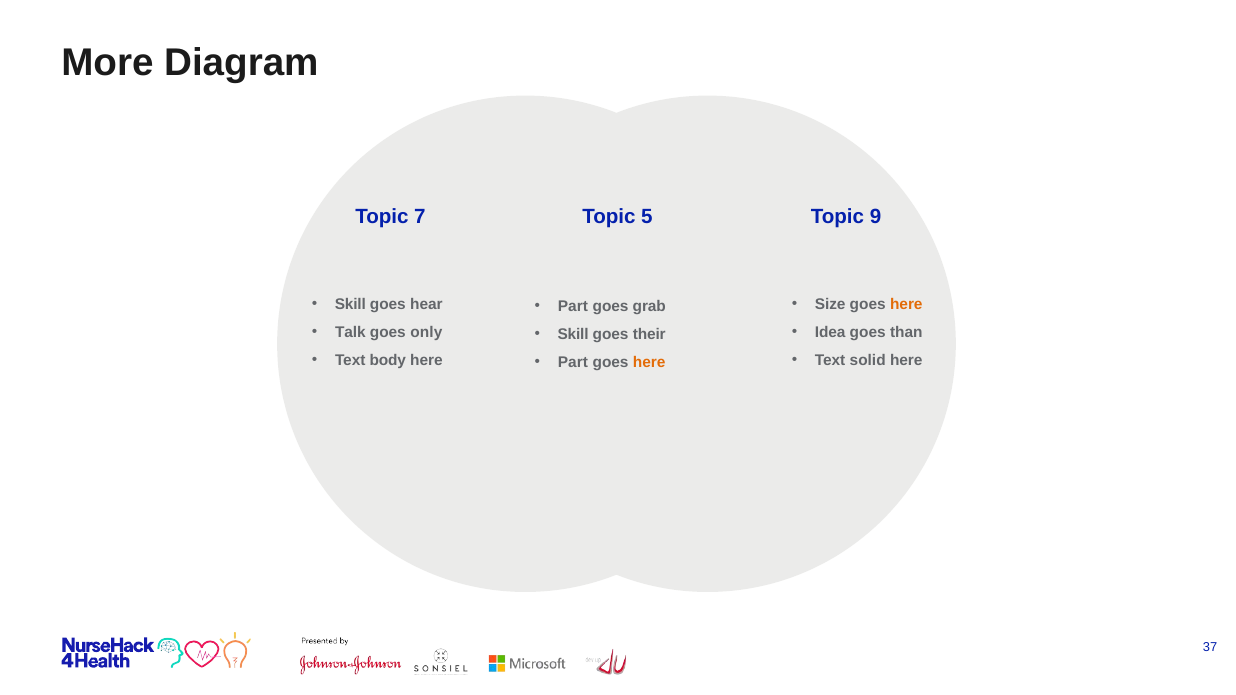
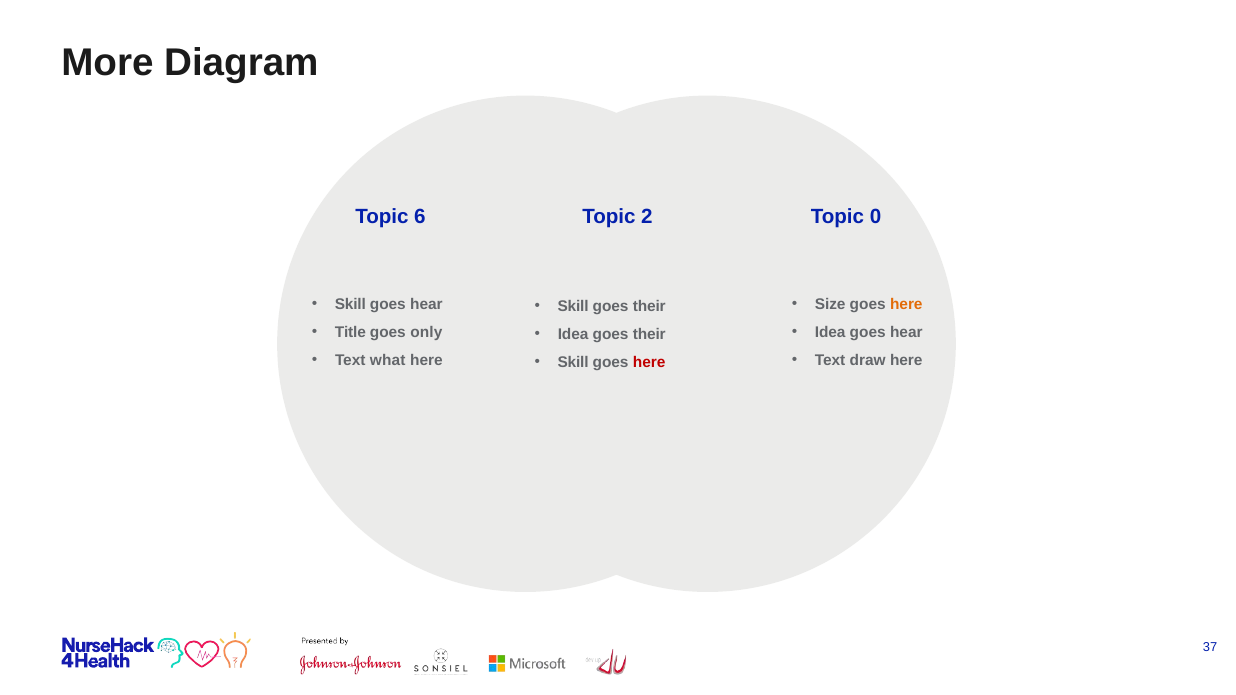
7: 7 -> 6 (420, 217)
5: 5 -> 2 (647, 217)
9: 9 -> 0 (875, 217)
Part: Part -> Skill (573, 307)
grab: grab -> their (649, 307)
Talk: Talk -> Title (350, 332)
than: than -> hear (906, 332)
Skill: Skill -> Idea (573, 334)
body: body -> what (388, 360)
solid: solid -> draw (868, 360)
Part: Part -> Skill (573, 362)
here colour: orange -> red (649, 362)
